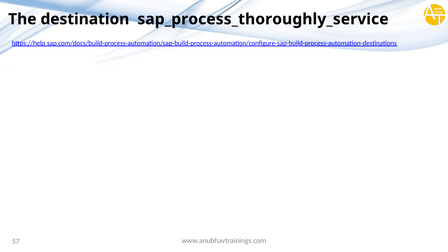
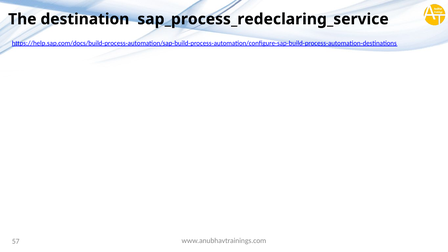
sap_process_thoroughly_service: sap_process_thoroughly_service -> sap_process_redeclaring_service (263, 19)
